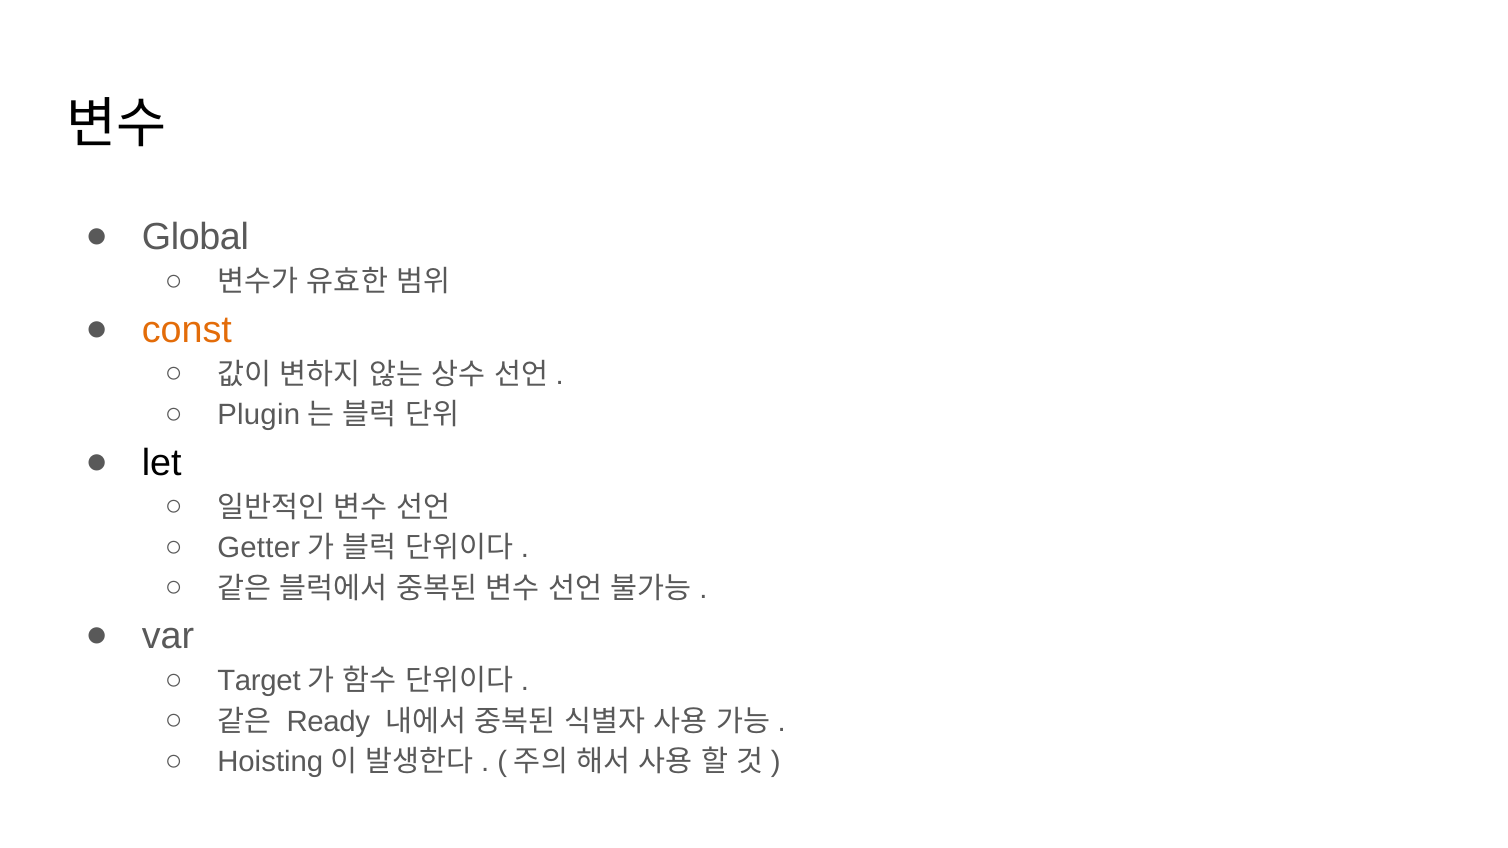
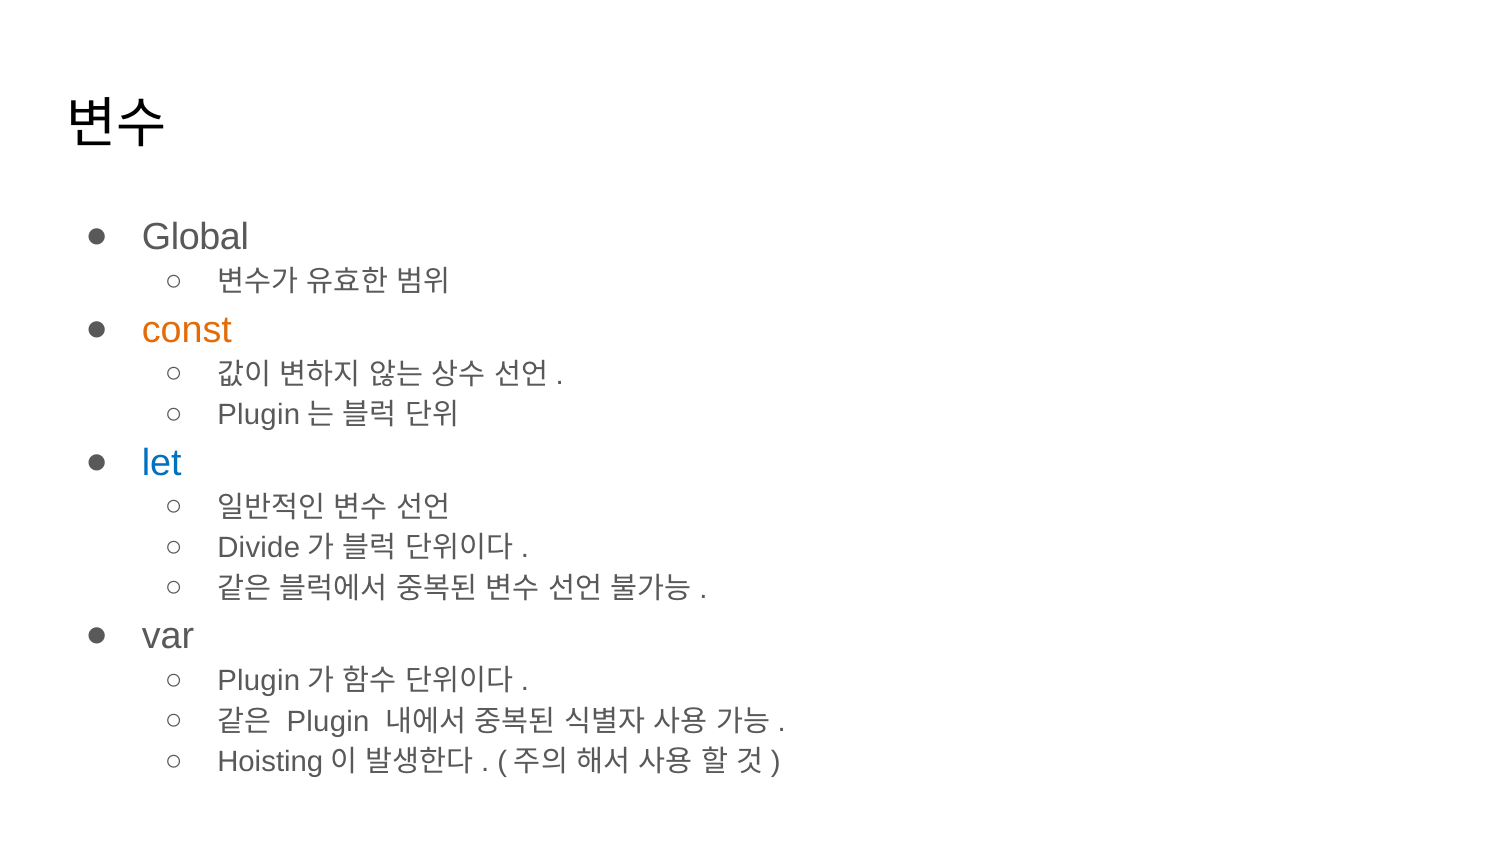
let colour: black -> blue (162, 463)
Getter: Getter -> Divide (259, 548)
Target: Target -> Plugin (259, 681)
Ready: Ready -> Plugin (328, 722)
